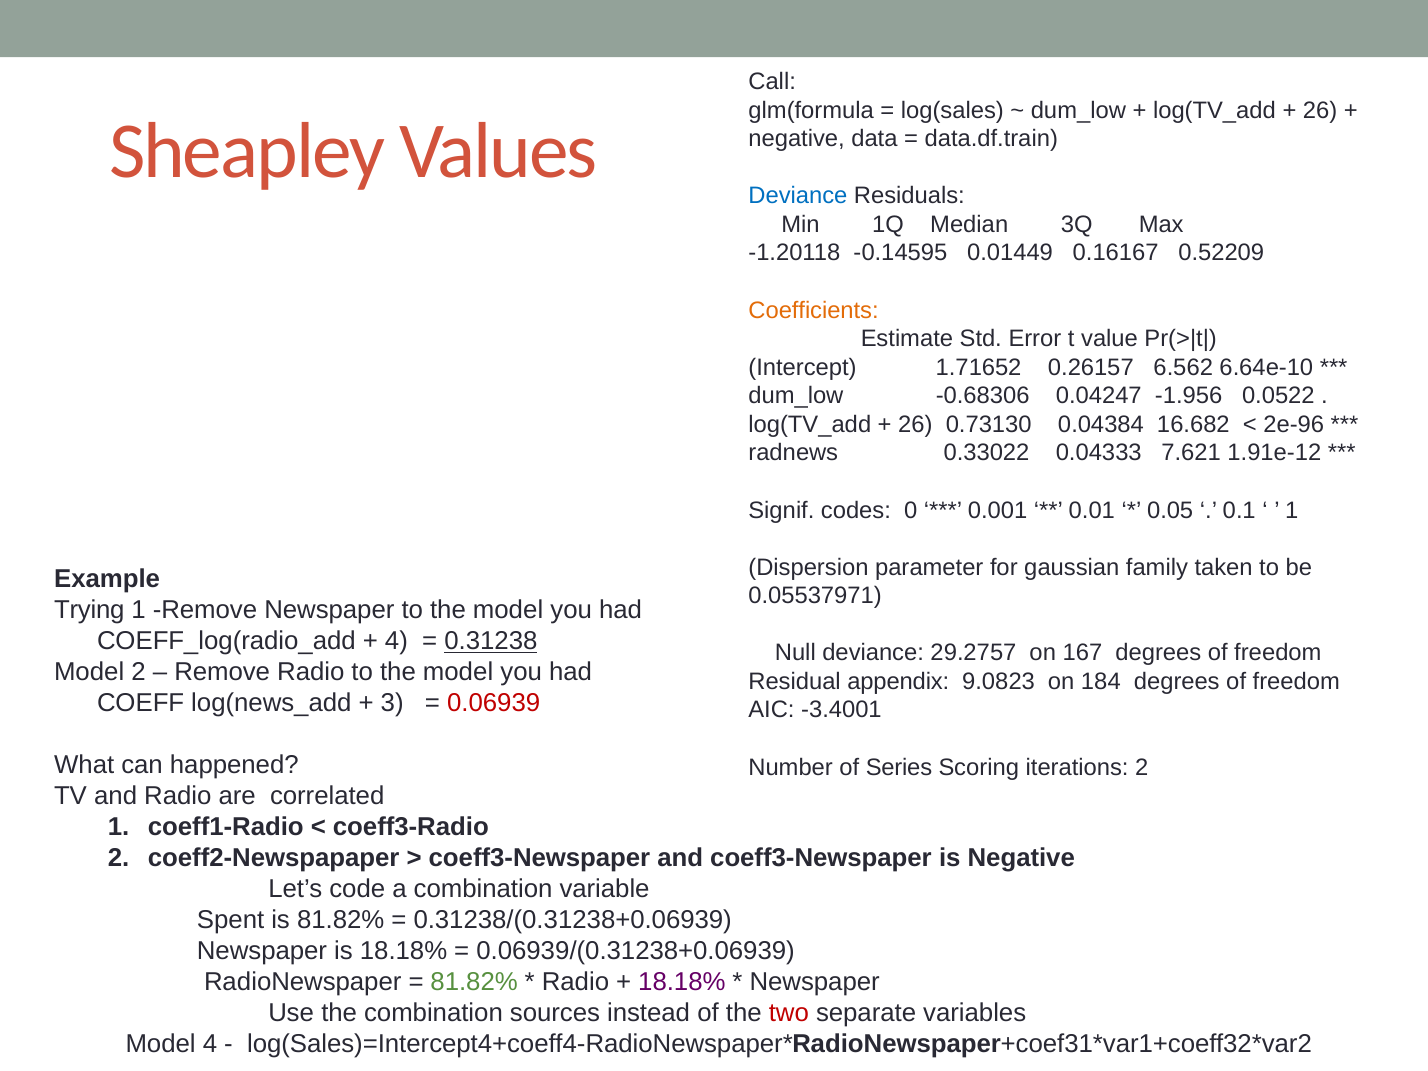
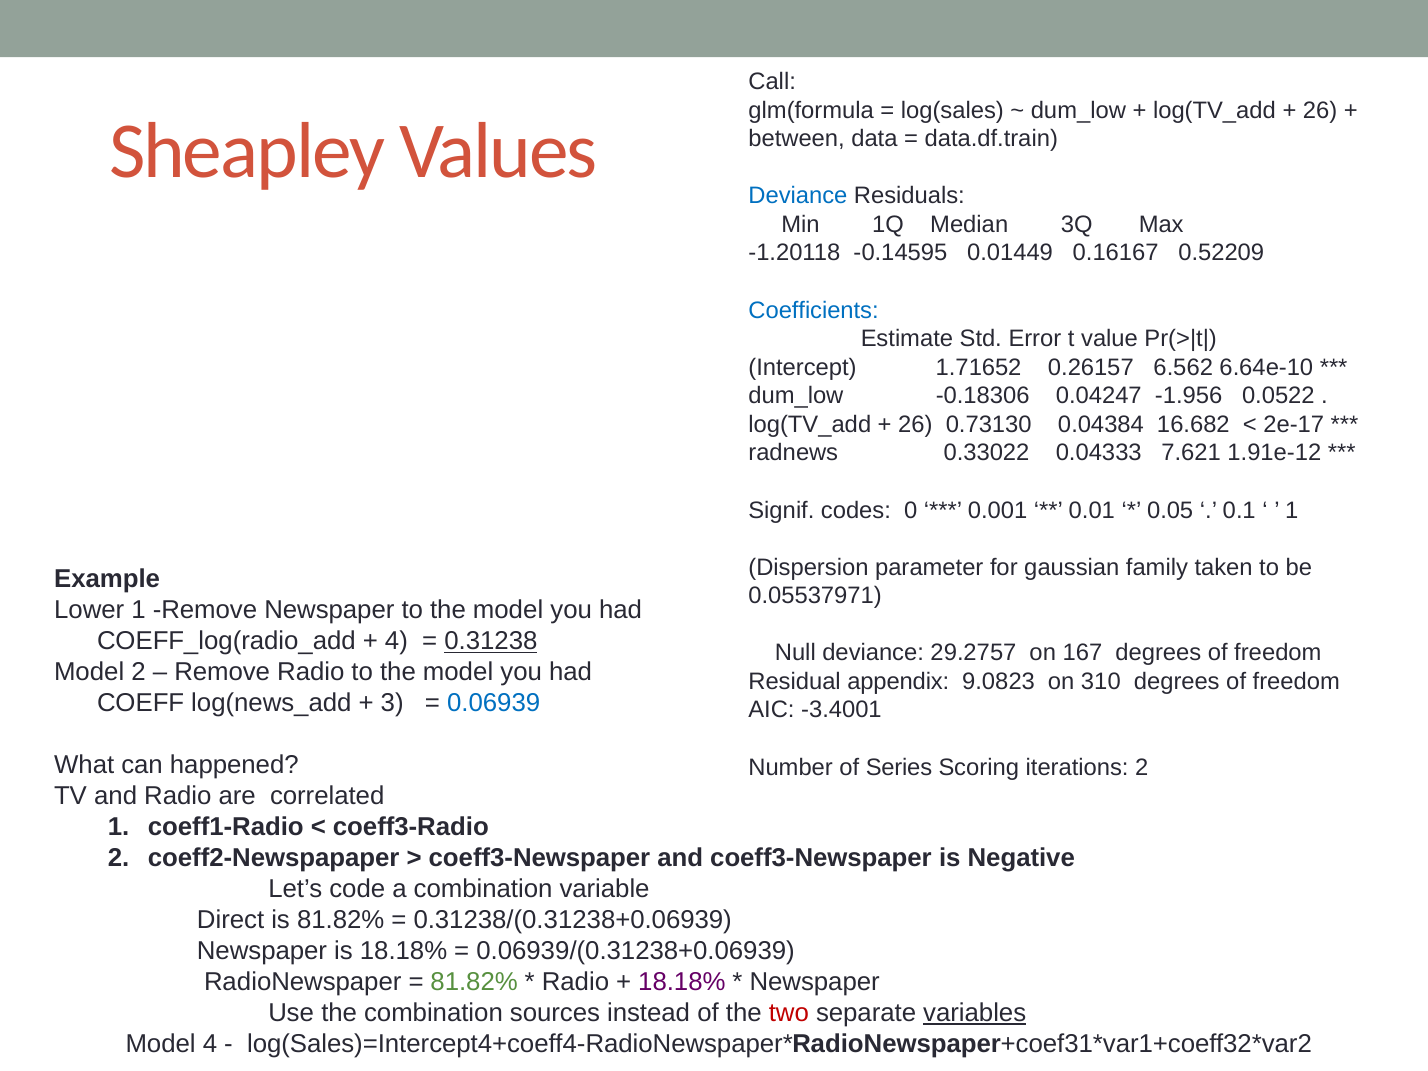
negative: negative -> between (797, 139)
Coefficients colour: orange -> blue (814, 310)
-0.68306: -0.68306 -> -0.18306 (983, 396)
2e-96: 2e-96 -> 2e-17 (1294, 424)
Trying: Trying -> Lower (89, 610)
184: 184 -> 310 (1101, 682)
0.06939 colour: red -> blue (494, 703)
Spent: Spent -> Direct (231, 920)
variables underline: none -> present (975, 1013)
